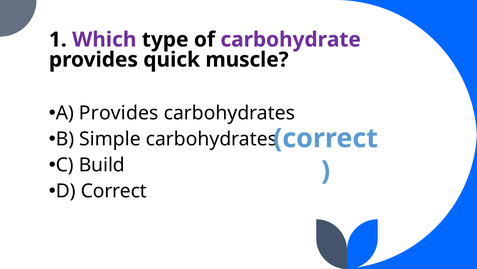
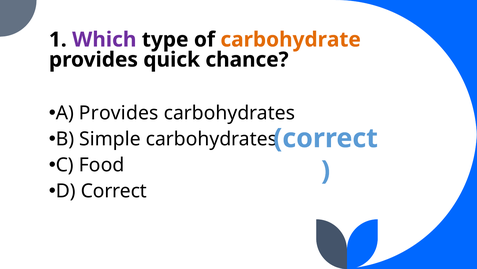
carbohydrate colour: purple -> orange (291, 40)
muscle: muscle -> chance (247, 60)
Build: Build -> Food (102, 165)
